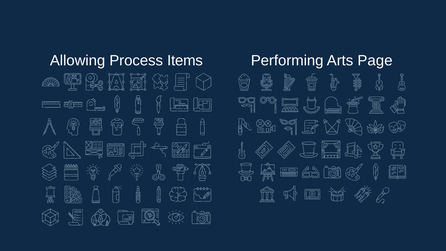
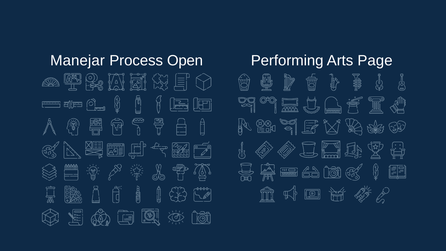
Allowing: Allowing -> Manejar (77, 60)
Items: Items -> Open (185, 60)
